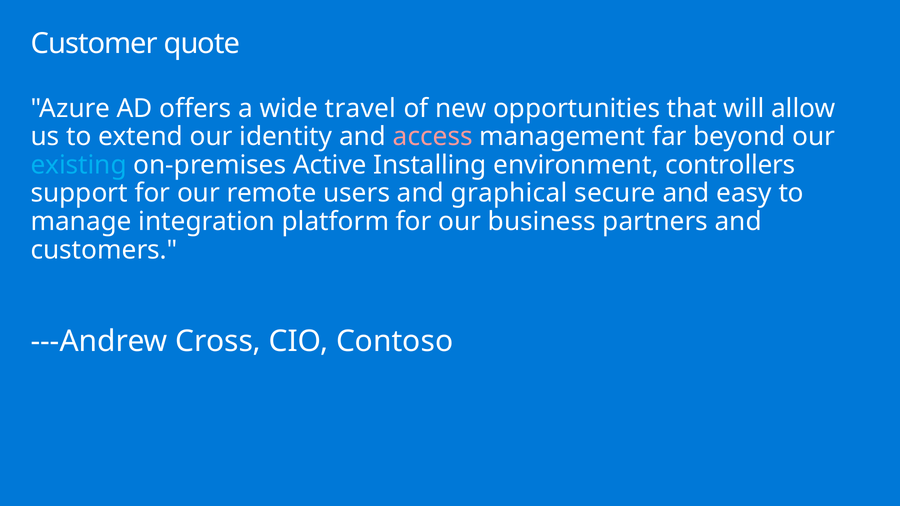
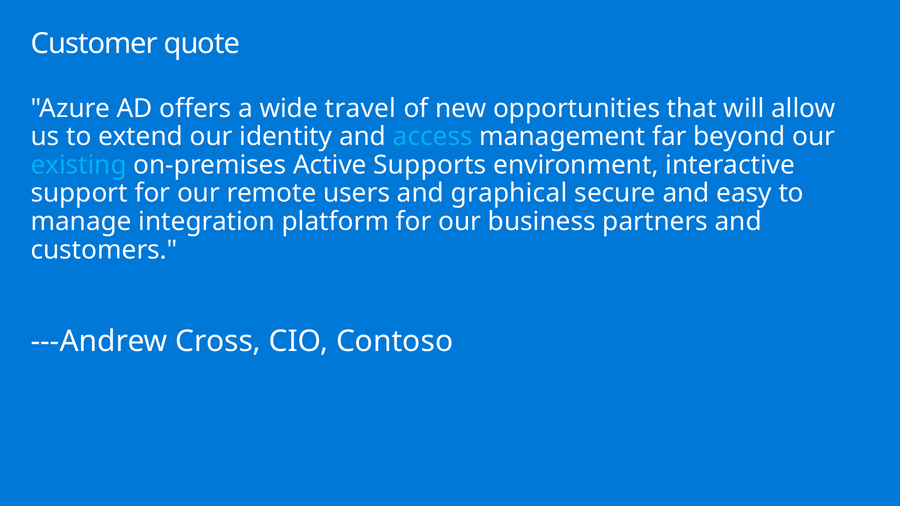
access colour: pink -> light blue (433, 137)
Installing: Installing -> Supports (430, 165)
controllers: controllers -> interactive (730, 165)
